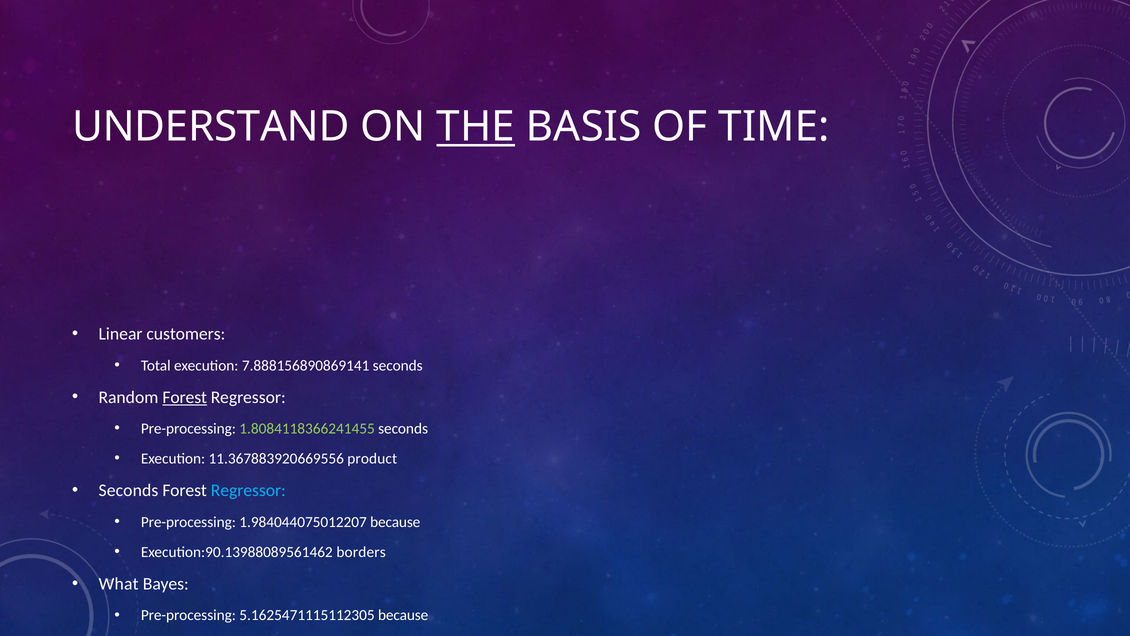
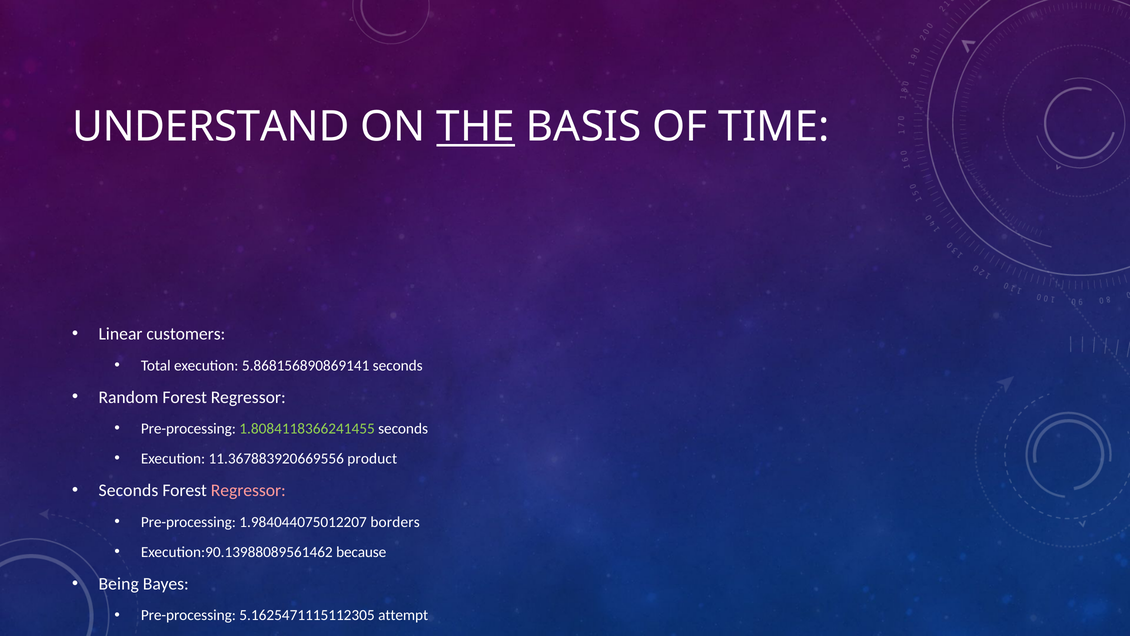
7.888156890869141: 7.888156890869141 -> 5.868156890869141 (306, 365)
Forest underline: present -> none (185, 397)
Regressor colour: light blue -> pink (248, 490)
1.984044075012207 because: because -> borders (395, 522)
borders: borders -> because (361, 552)
What: What -> Being (119, 584)
5.1625471115112305 because: because -> attempt (403, 615)
